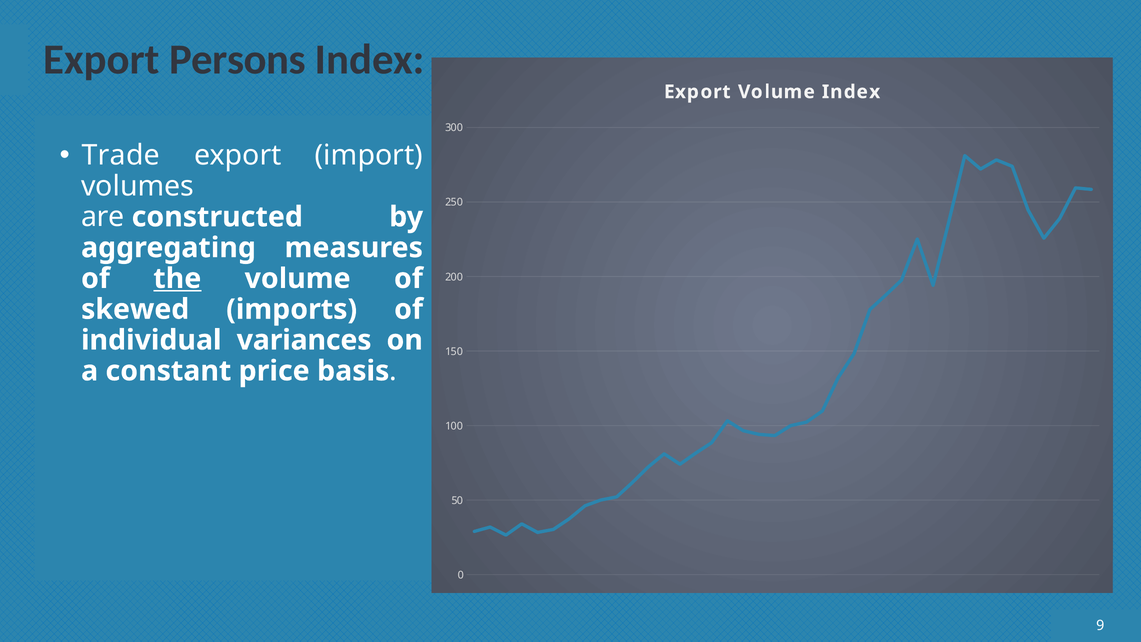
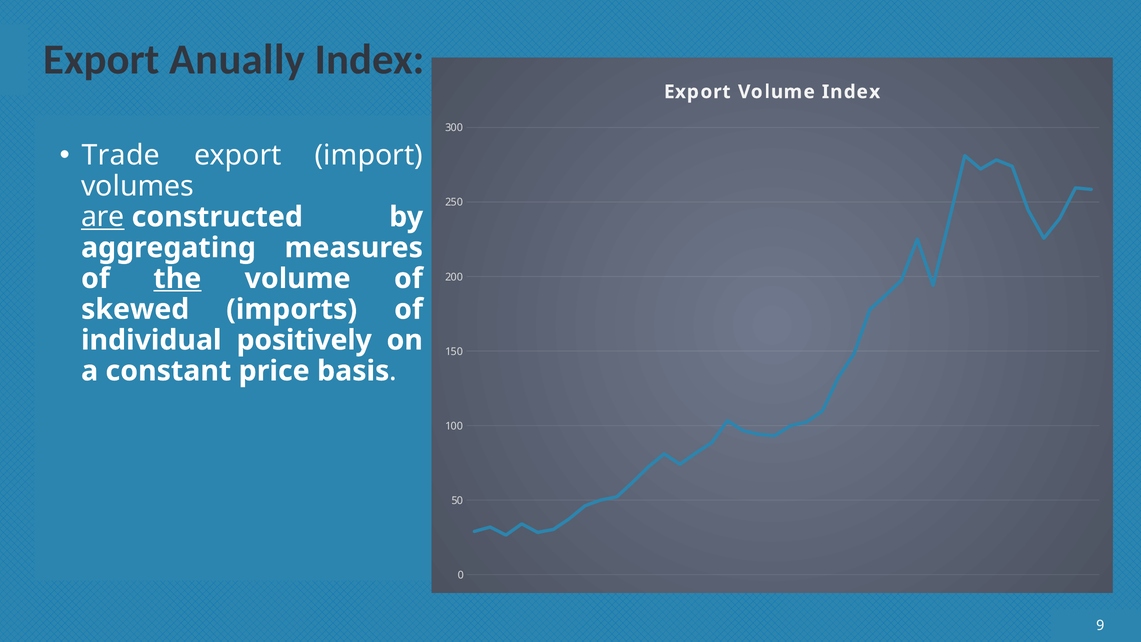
Persons: Persons -> Anually (237, 60)
are underline: none -> present (103, 217)
variances: variances -> positively (304, 340)
